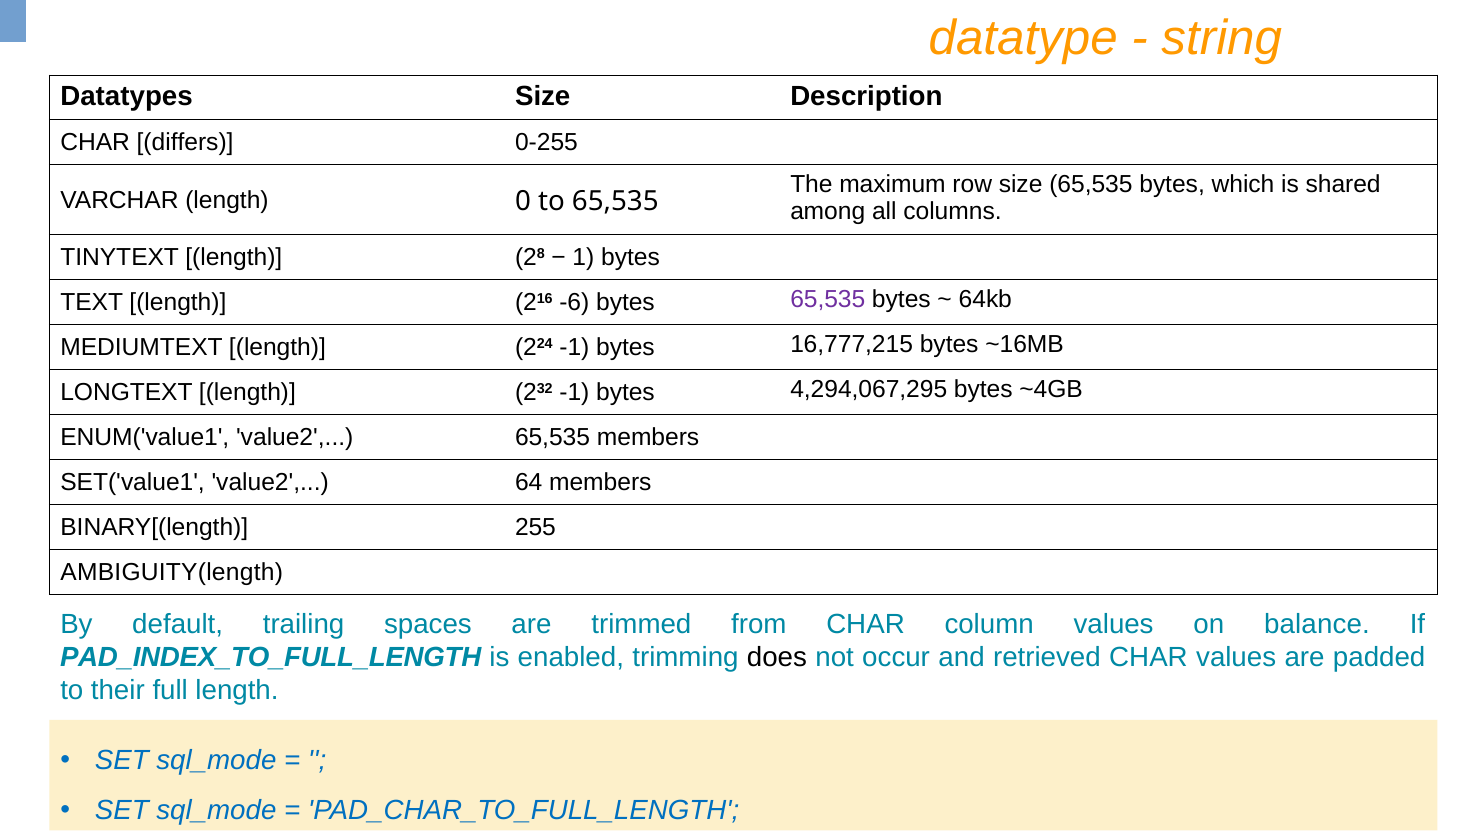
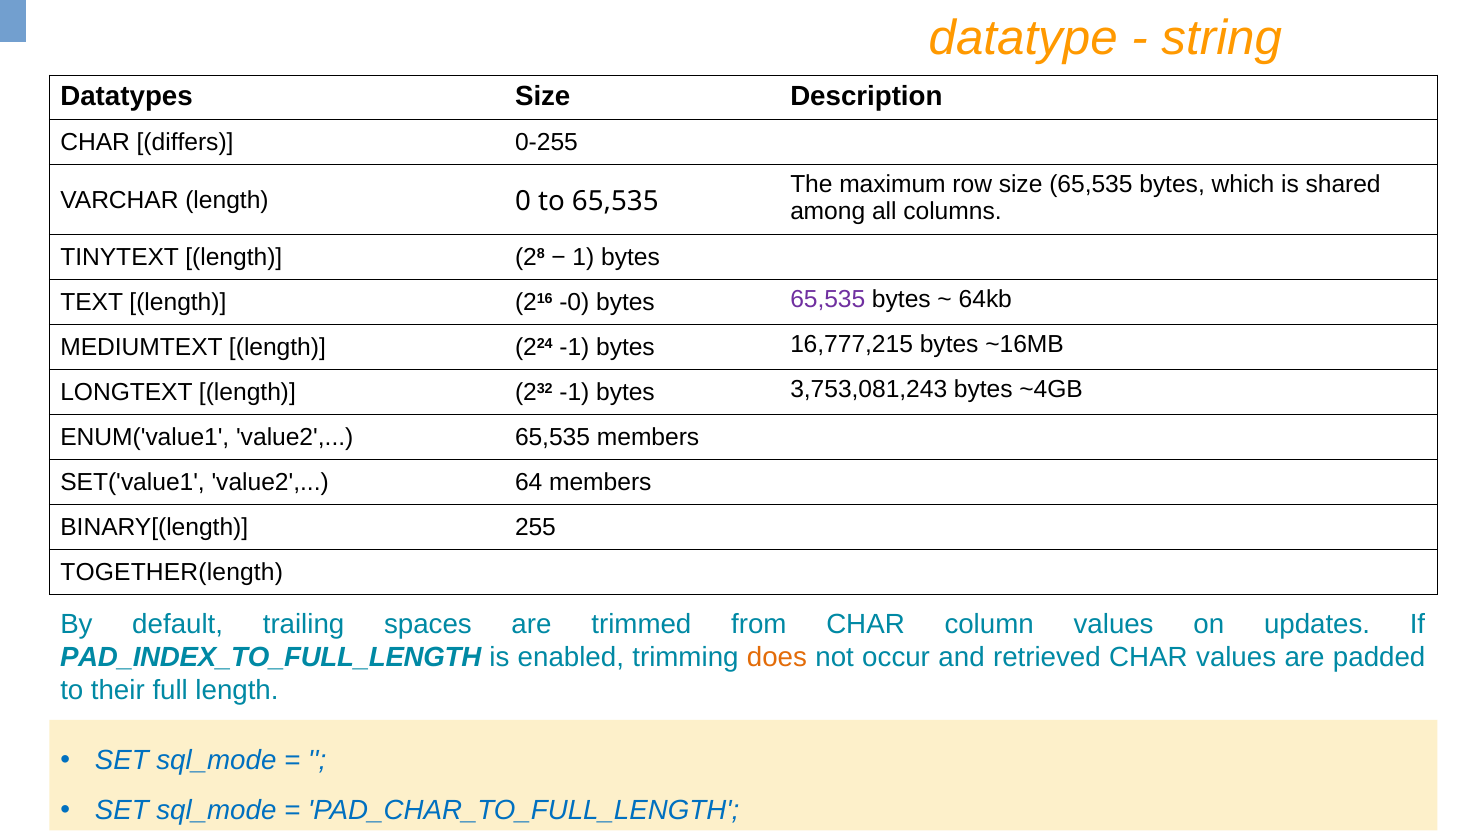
-6: -6 -> -0 (574, 303)
4,294,067,295: 4,294,067,295 -> 3,753,081,243 (869, 389)
AMBIGUITY(length: AMBIGUITY(length -> TOGETHER(length (172, 572)
balance: balance -> updates (1317, 625)
does colour: black -> orange (777, 658)
